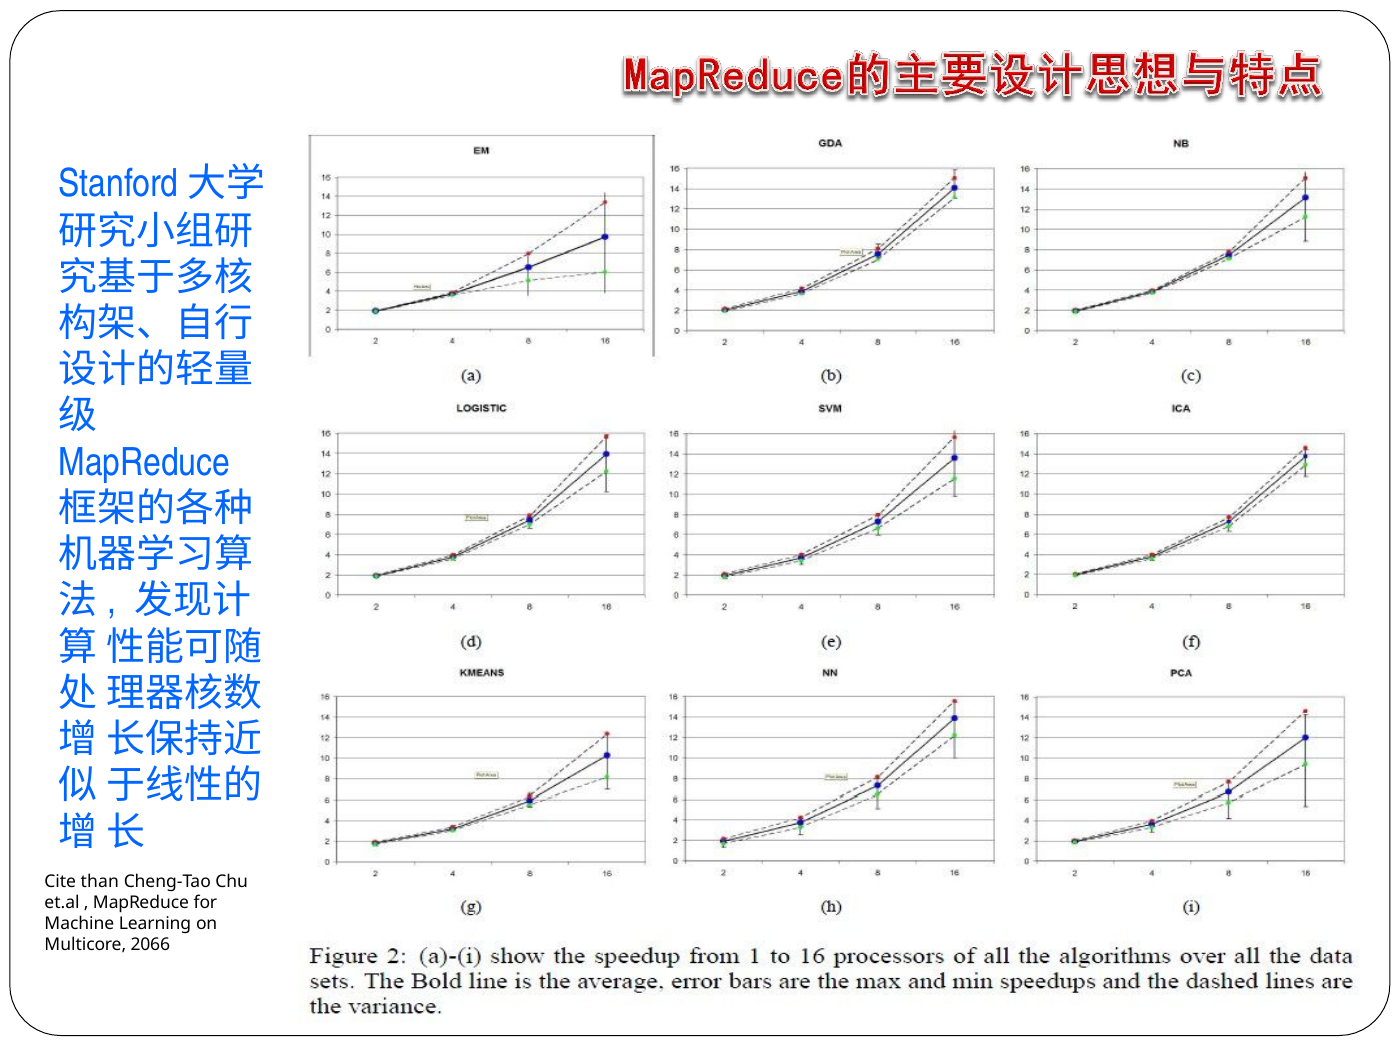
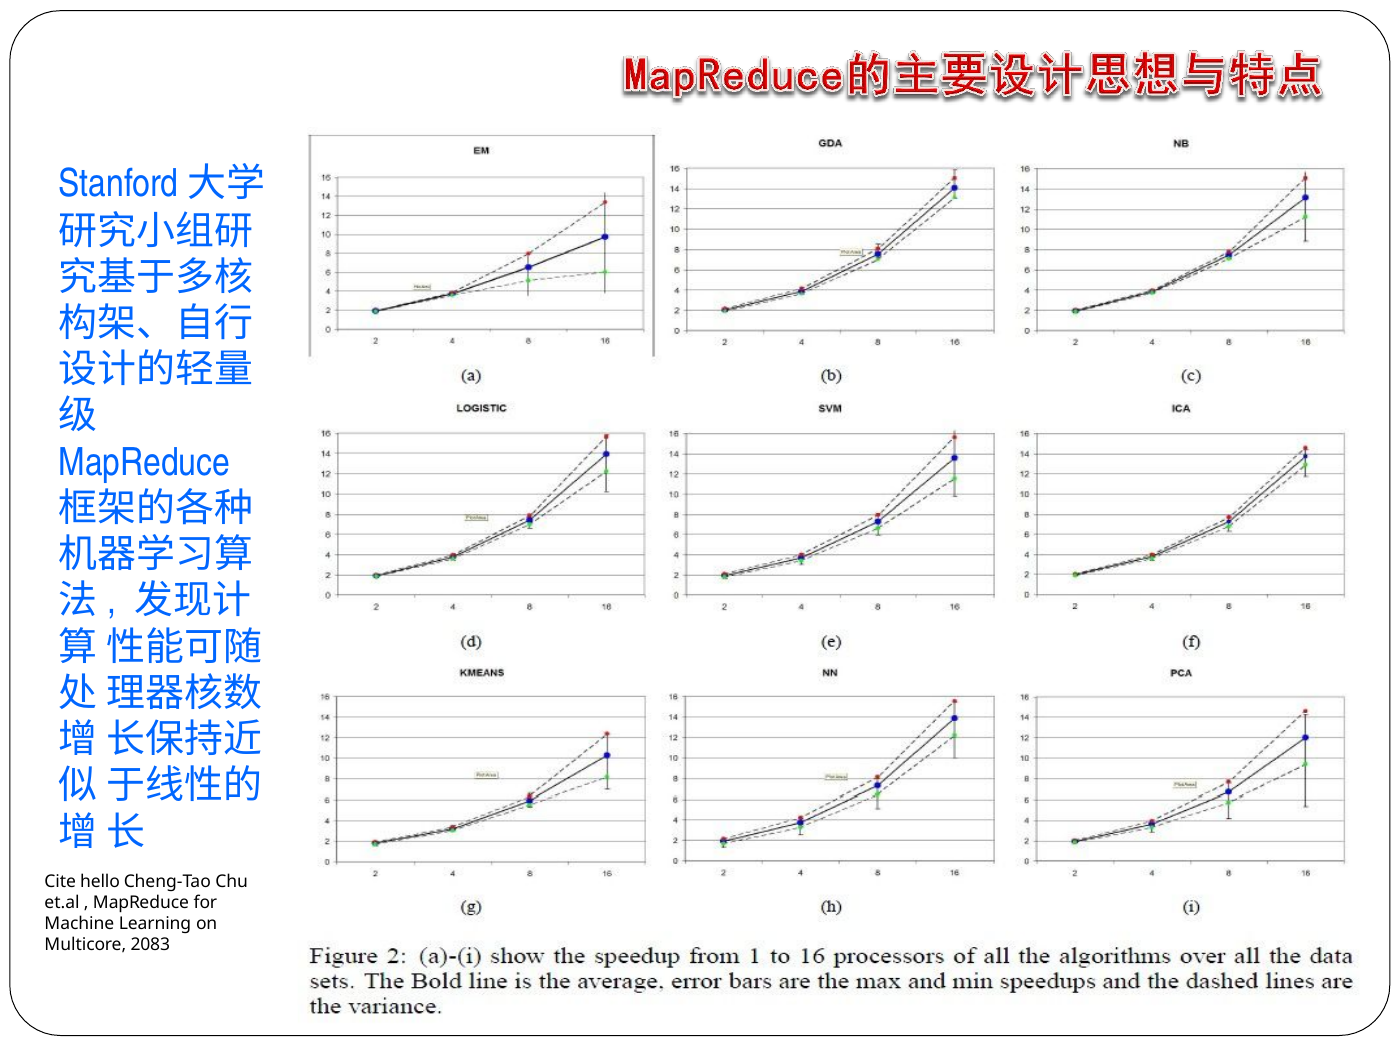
than: than -> hello (100, 882)
2066: 2066 -> 2083 (150, 945)
